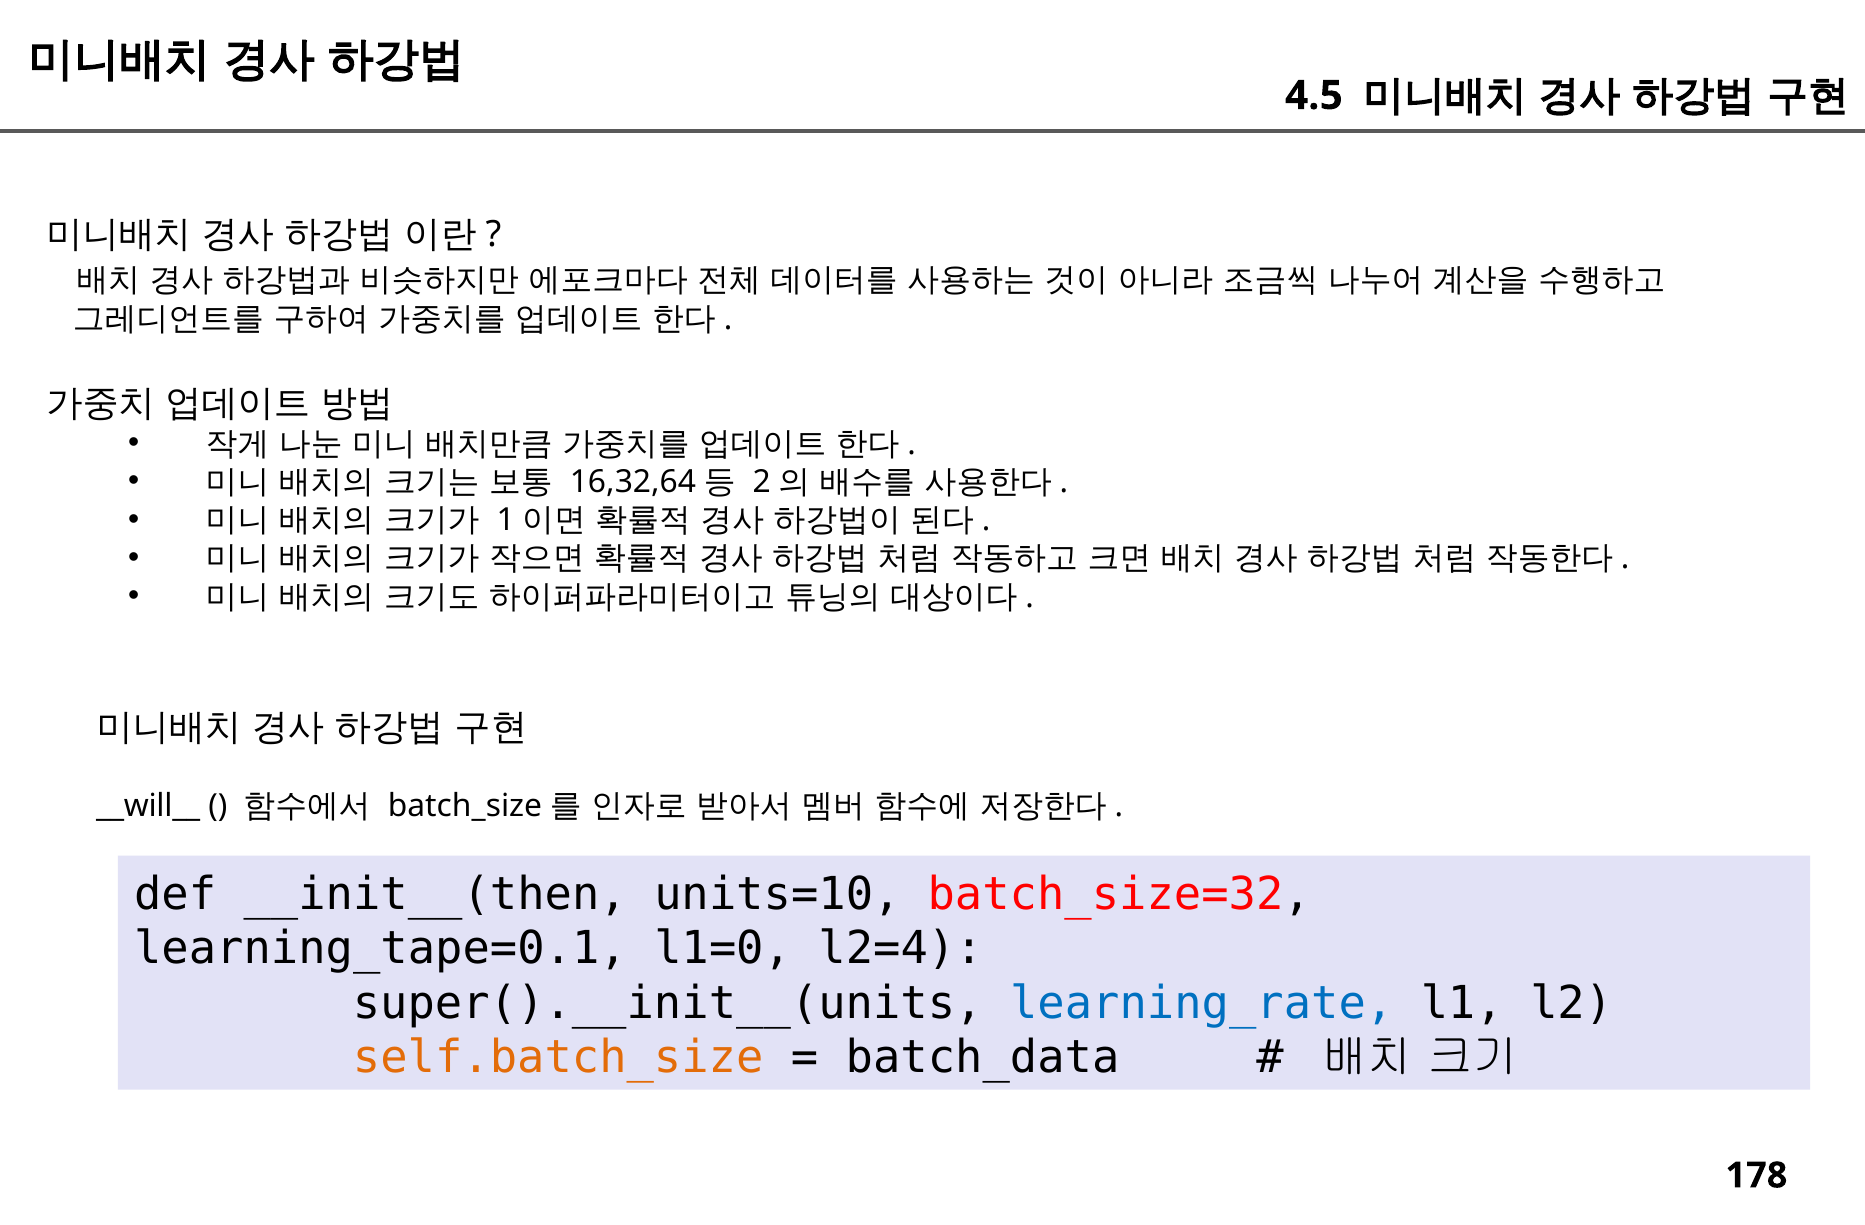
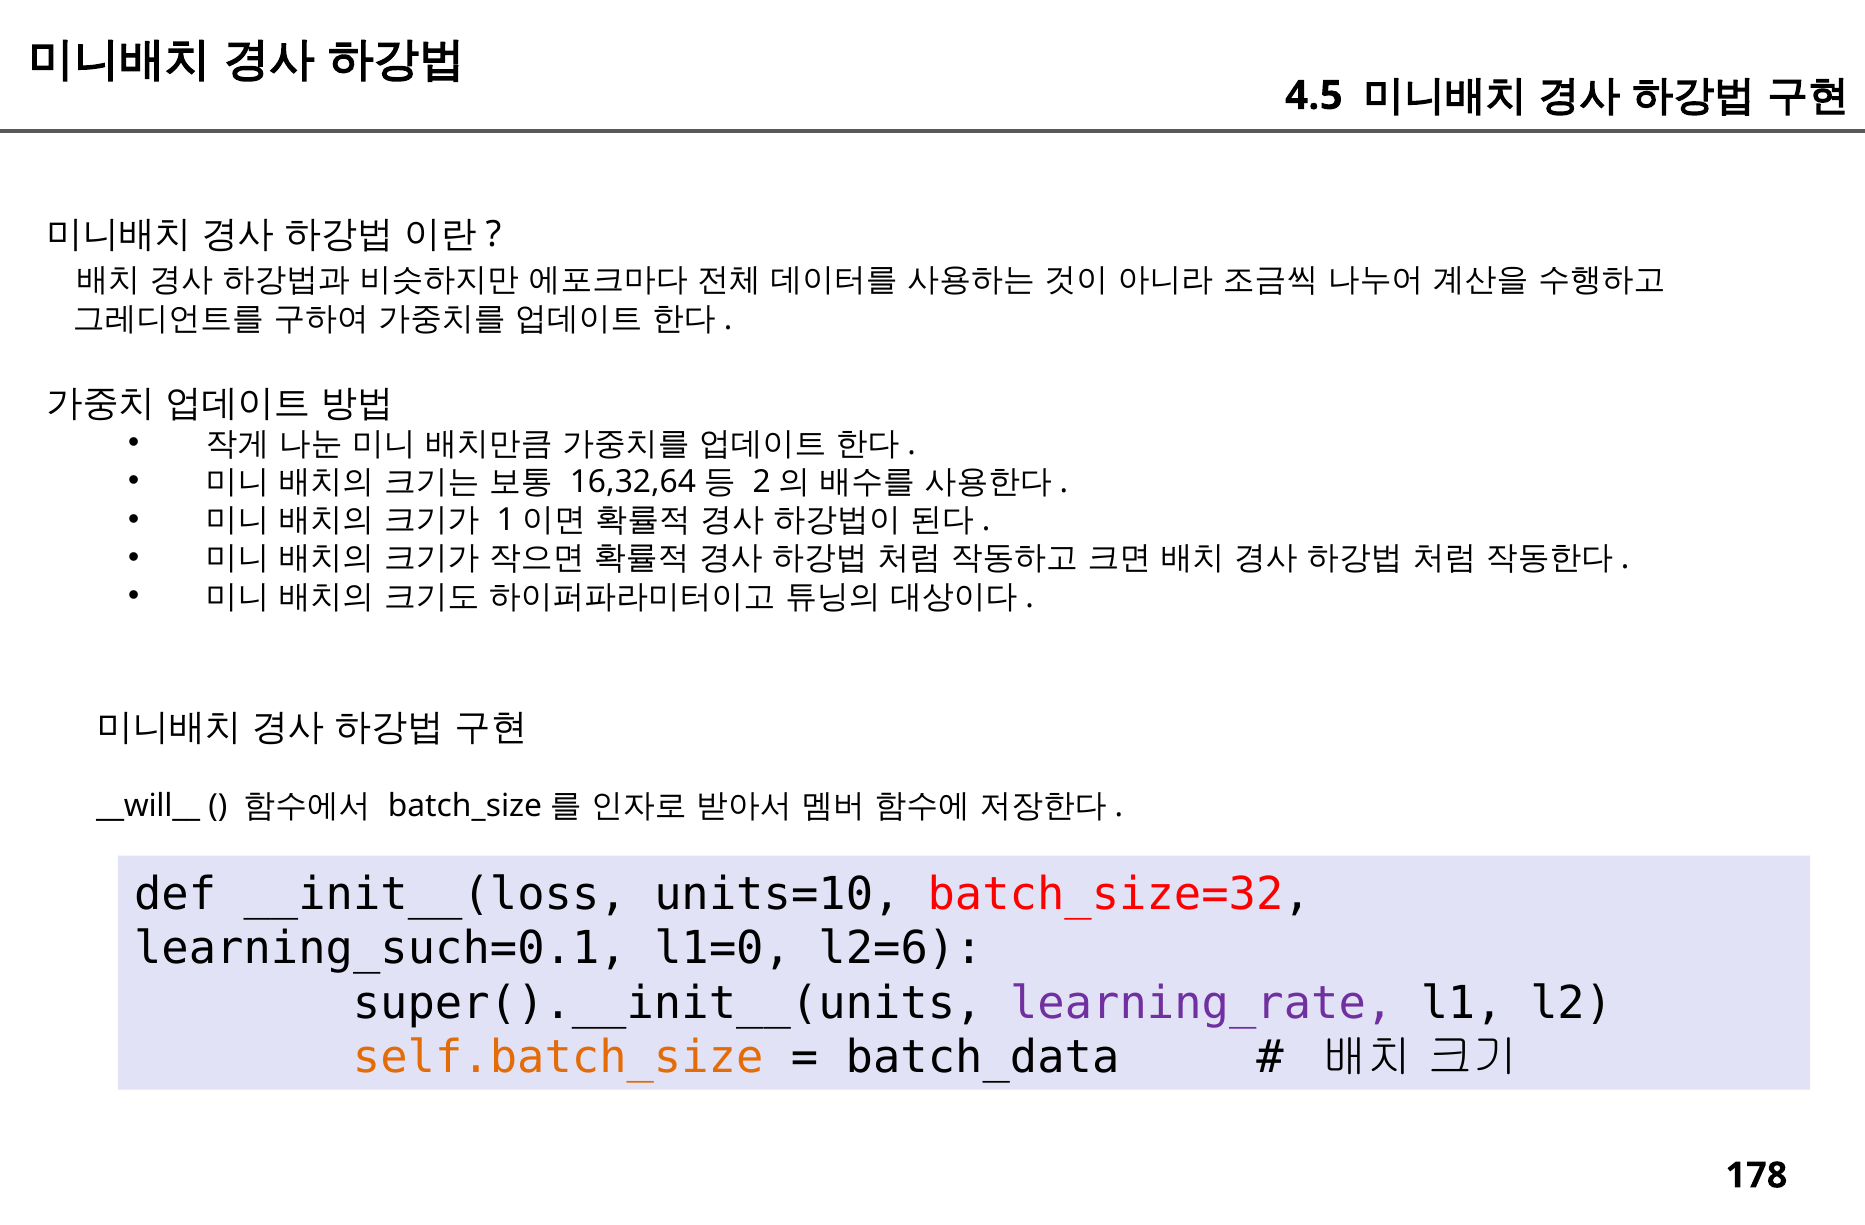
__init__(then: __init__(then -> __init__(loss (435, 894)
learning_tape=0.1: learning_tape=0.1 -> learning_such=0.1 (380, 949)
l2=4: l2=4 -> l2=6 (901, 949)
learning_rate colour: blue -> purple (1202, 1003)
